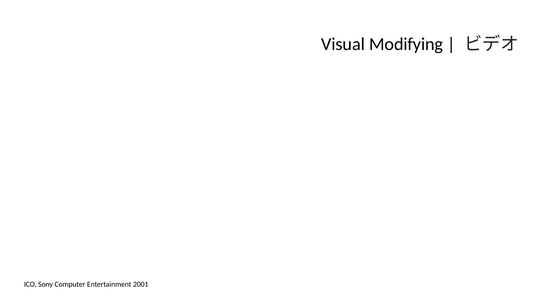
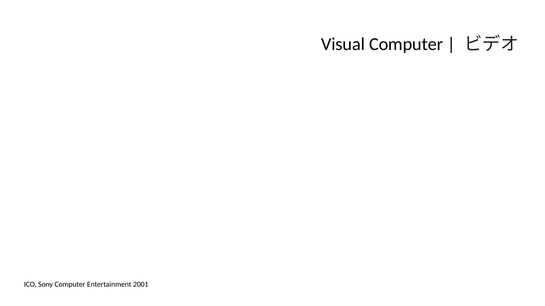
Visual Modifying: Modifying -> Computer (406, 44)
